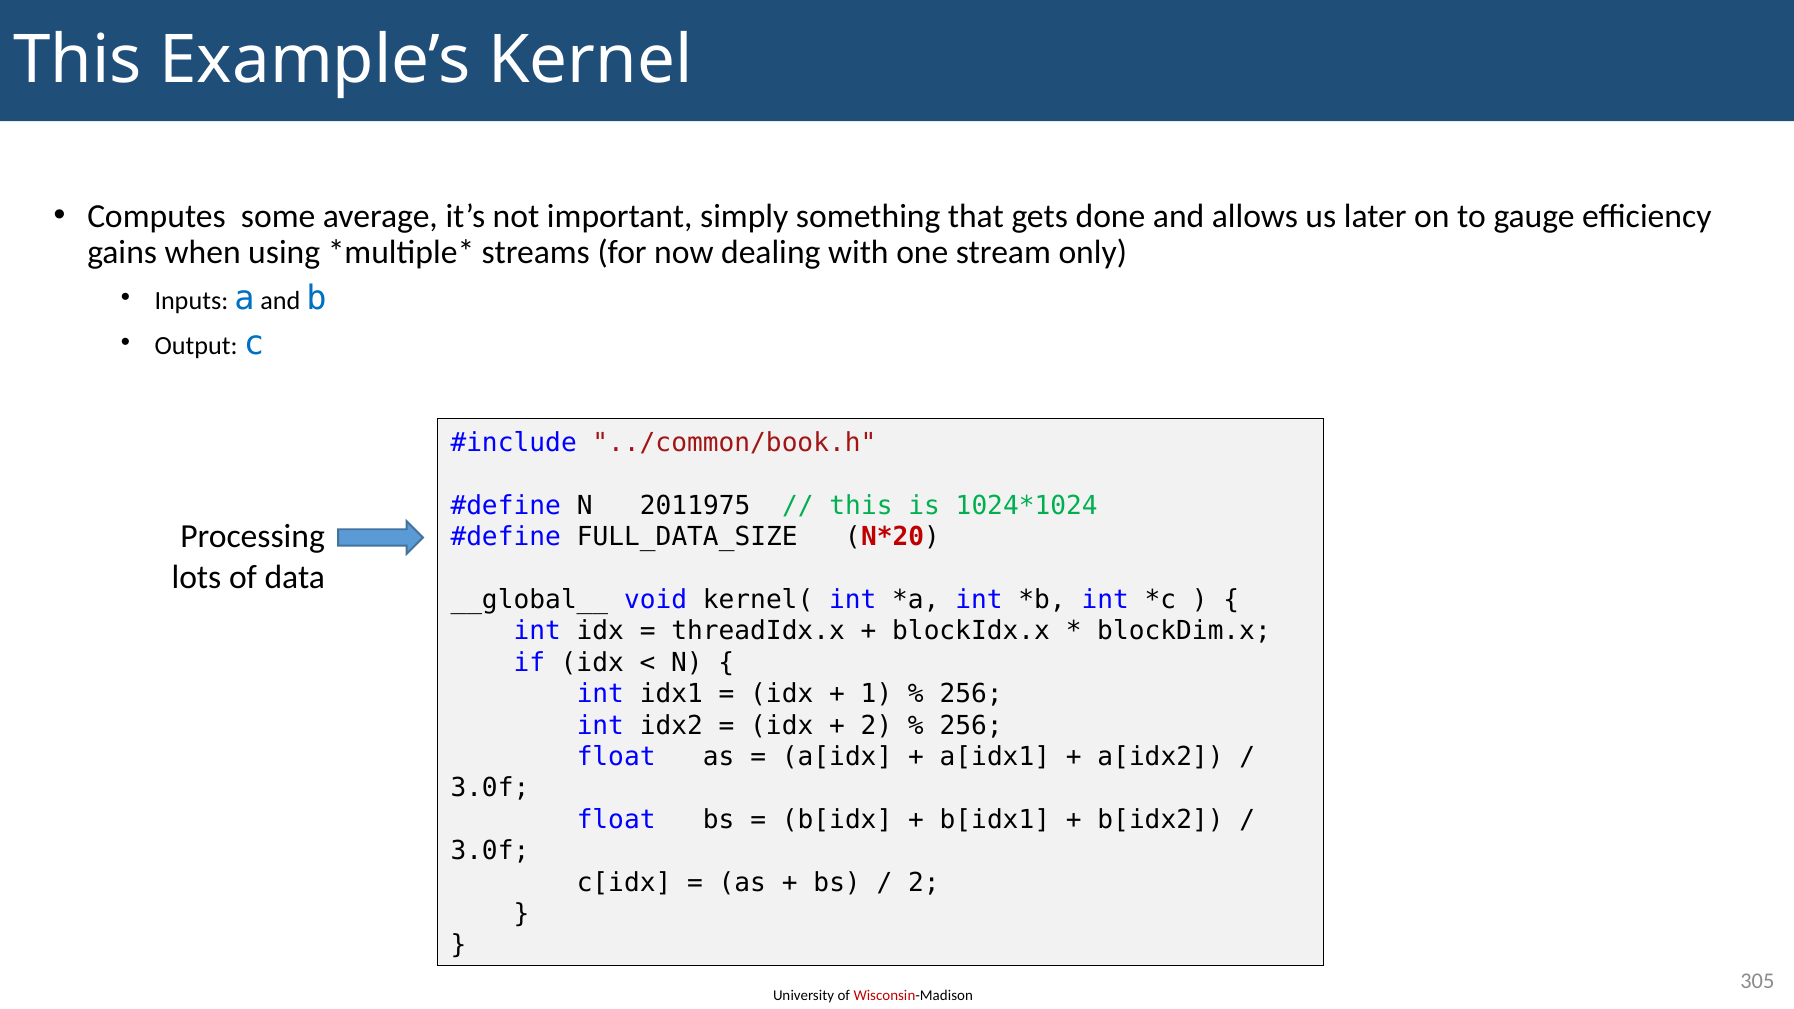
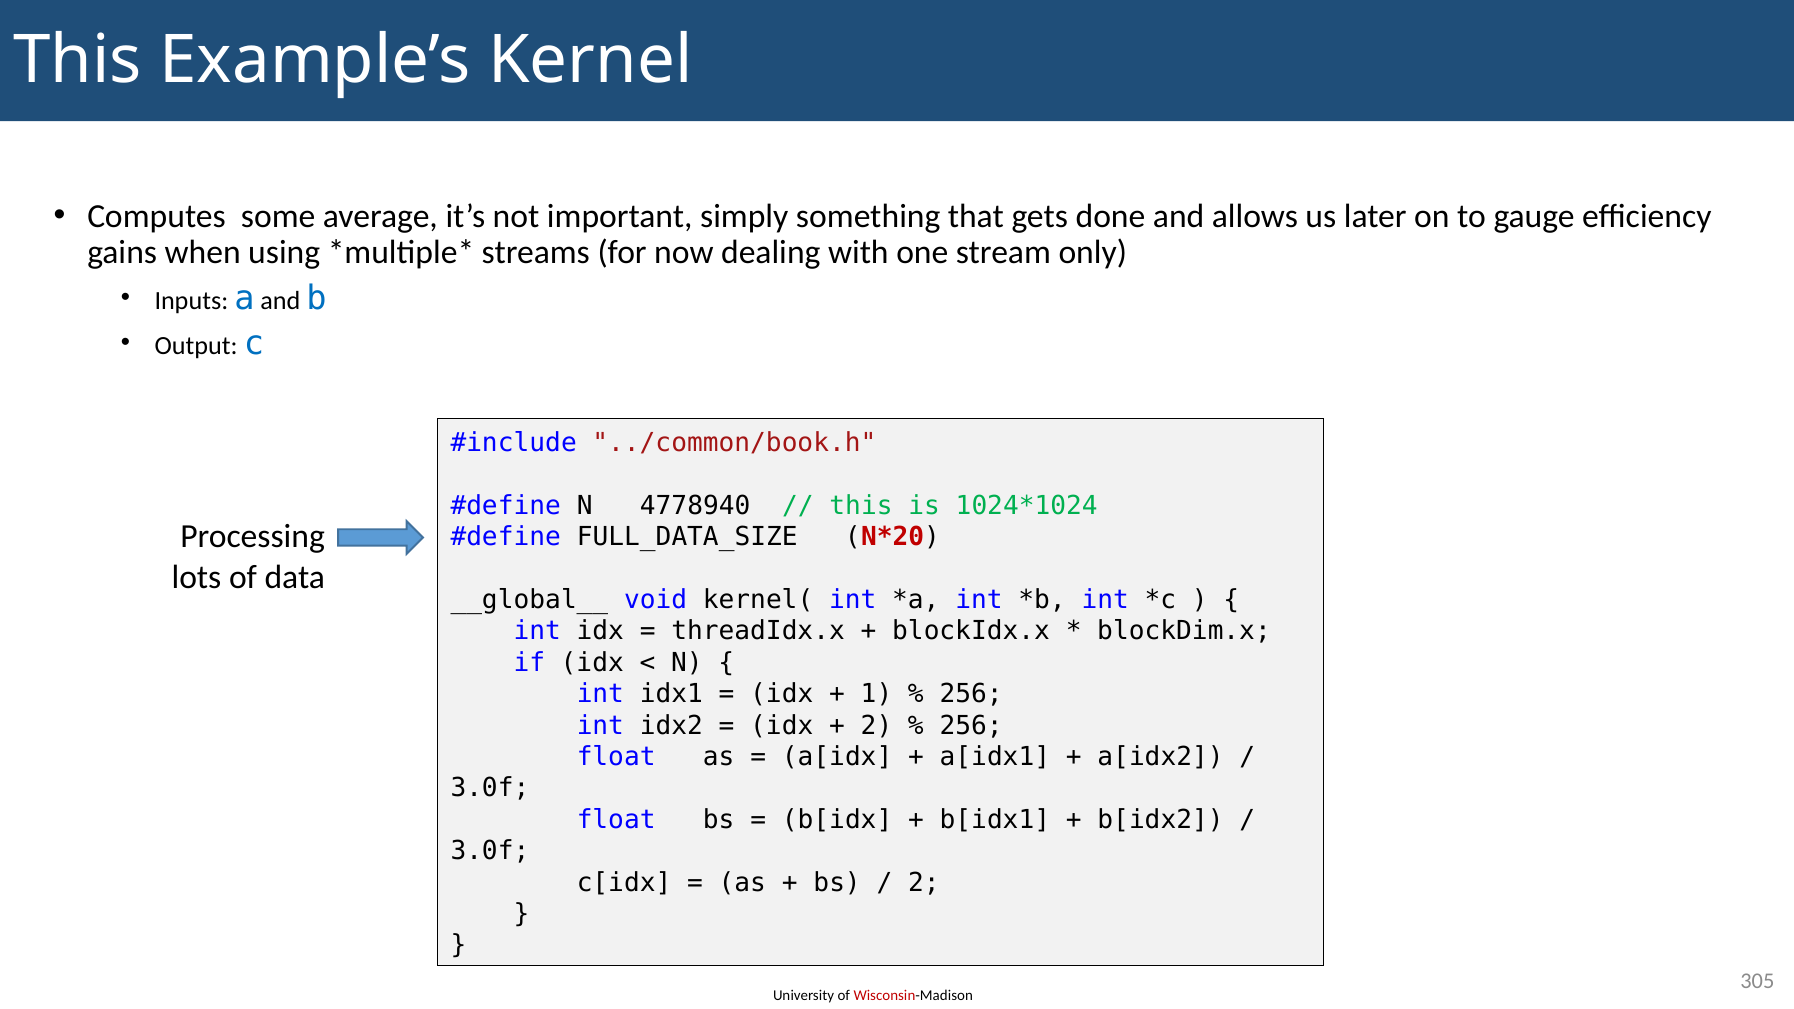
2011975: 2011975 -> 4778940 (695, 506)
